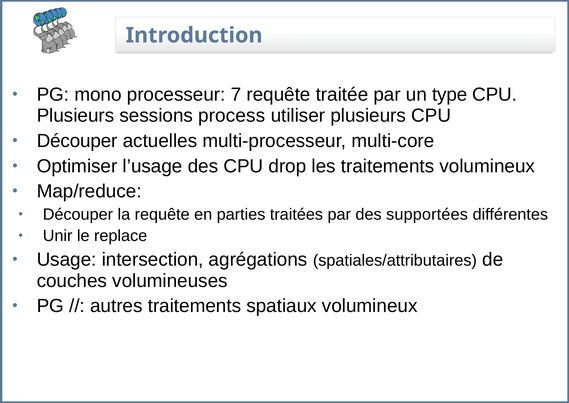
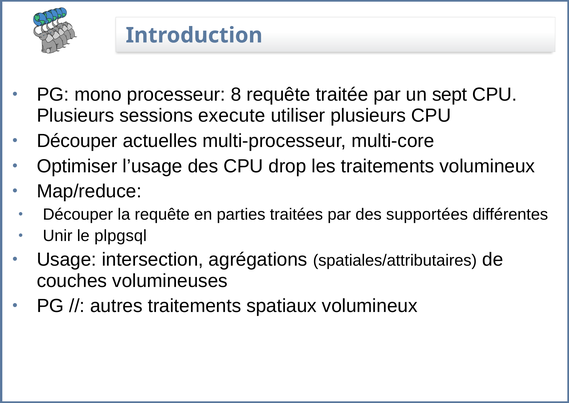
7: 7 -> 8 (236, 94)
type: type -> sept (450, 94)
process: process -> execute (232, 115)
replace: replace -> plpgsql (121, 236)
